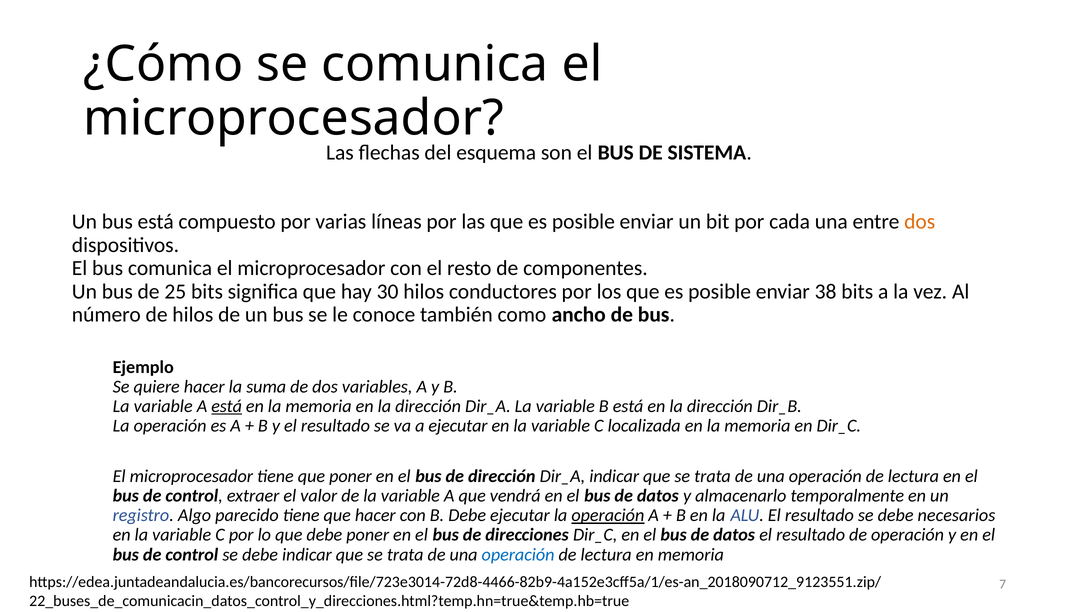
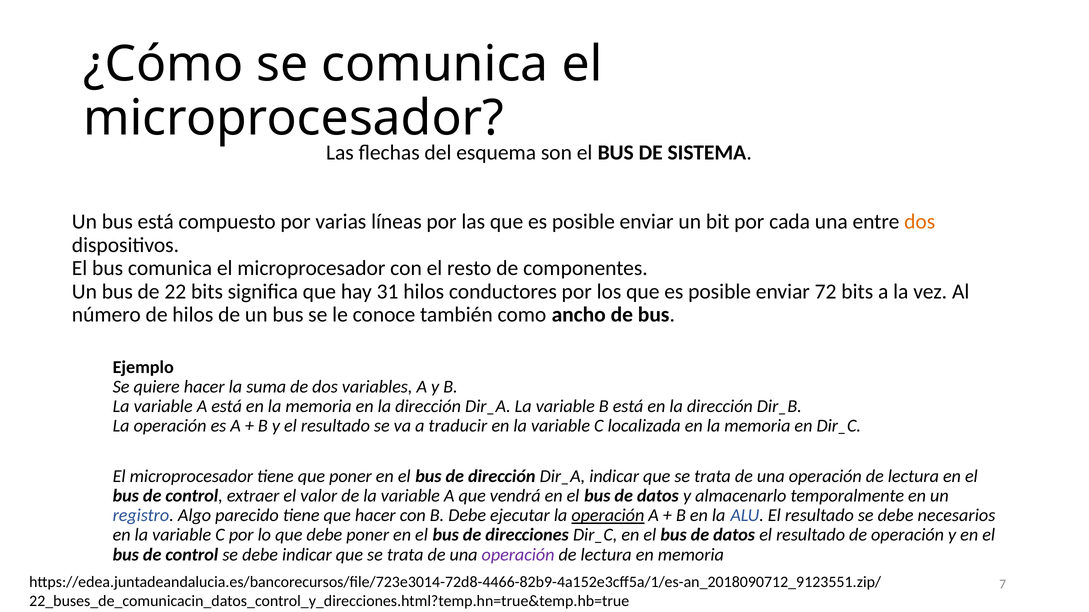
25: 25 -> 22 (175, 292)
30: 30 -> 31 (388, 292)
38: 38 -> 72 (826, 292)
está underline: present -> none (227, 407)
a ejecutar: ejecutar -> traducir (458, 426)
operación colour: blue -> purple (518, 555)
